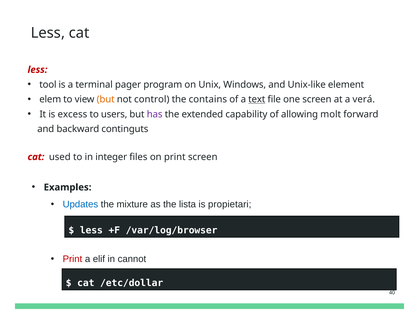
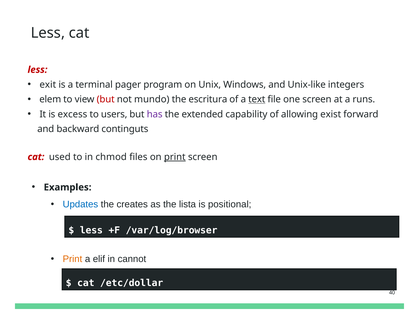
tool: tool -> exit (48, 84)
element: element -> integers (346, 84)
but colour: orange -> red (106, 99)
control: control -> mundo (152, 99)
contains: contains -> escritura (208, 99)
verá: verá -> runs (364, 99)
molt: molt -> exist (331, 114)
integer: integer -> chmod (111, 157)
print underline: none -> present (175, 157)
mixture: mixture -> creates (132, 204)
propietari: propietari -> positional (230, 204)
Print colour: red -> orange (72, 259)
